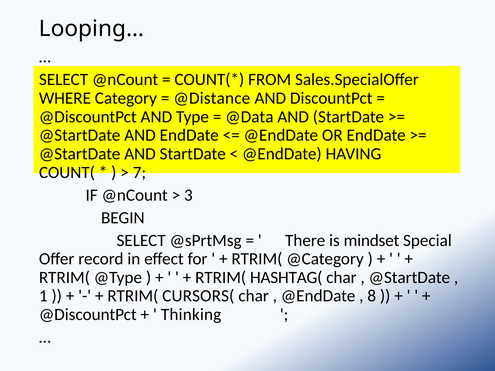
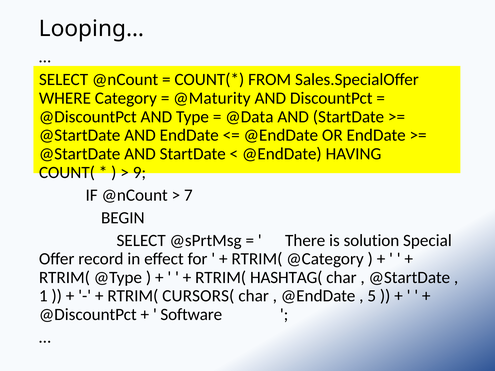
@Distance: @Distance -> @Maturity (212, 98)
7: 7 -> 9 (139, 172)
3: 3 -> 7 (188, 195)
mindset: mindset -> solution (371, 241)
8: 8 -> 5 (372, 296)
Thinking: Thinking -> Software (191, 315)
